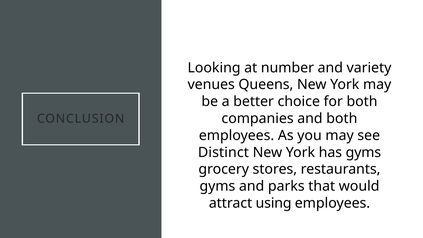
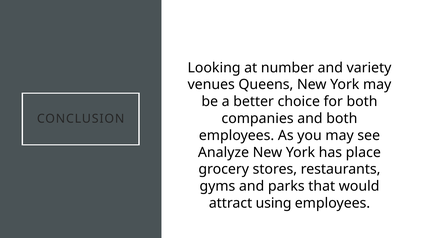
Distinct: Distinct -> Analyze (224, 152)
has gyms: gyms -> place (363, 152)
